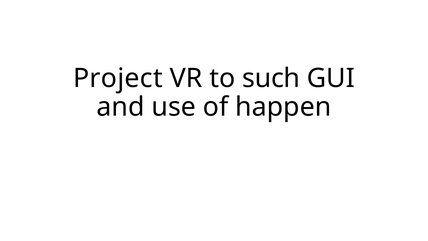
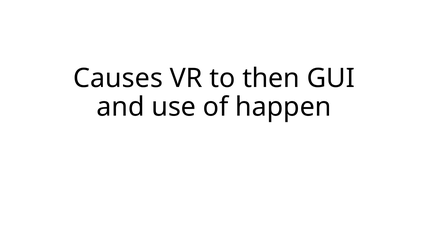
Project: Project -> Causes (118, 78)
such: such -> then (271, 78)
